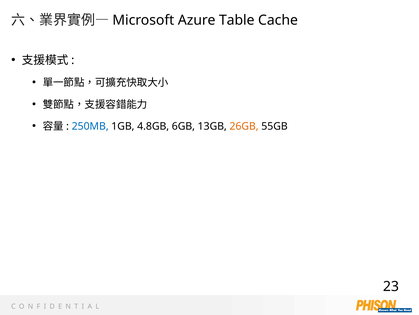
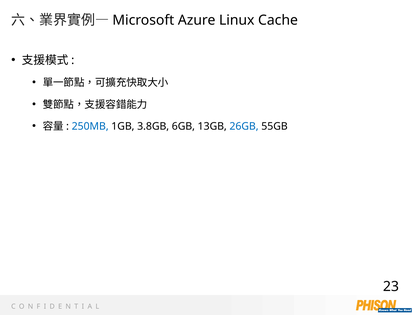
Table: Table -> Linux (237, 20)
4.8GB: 4.8GB -> 3.8GB (153, 126)
26GB colour: orange -> blue (244, 126)
